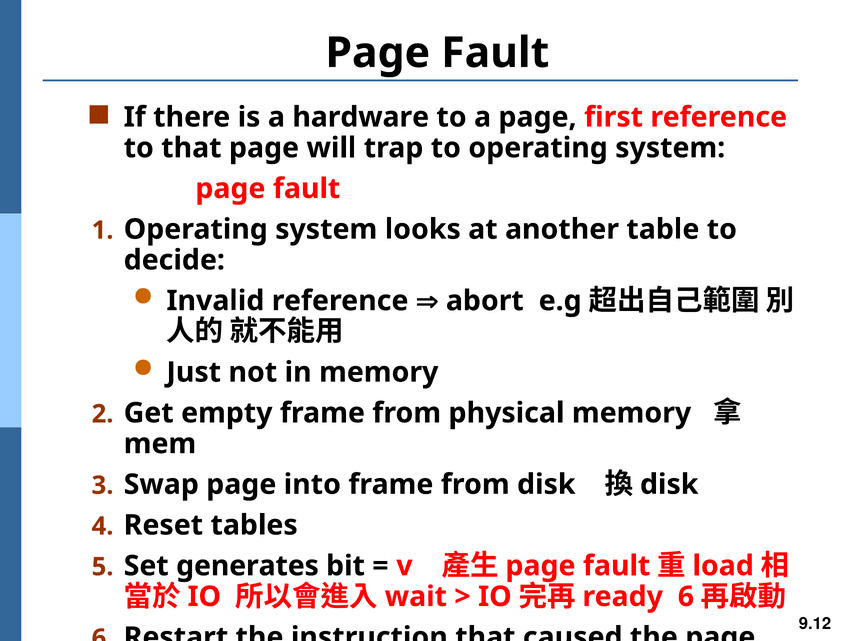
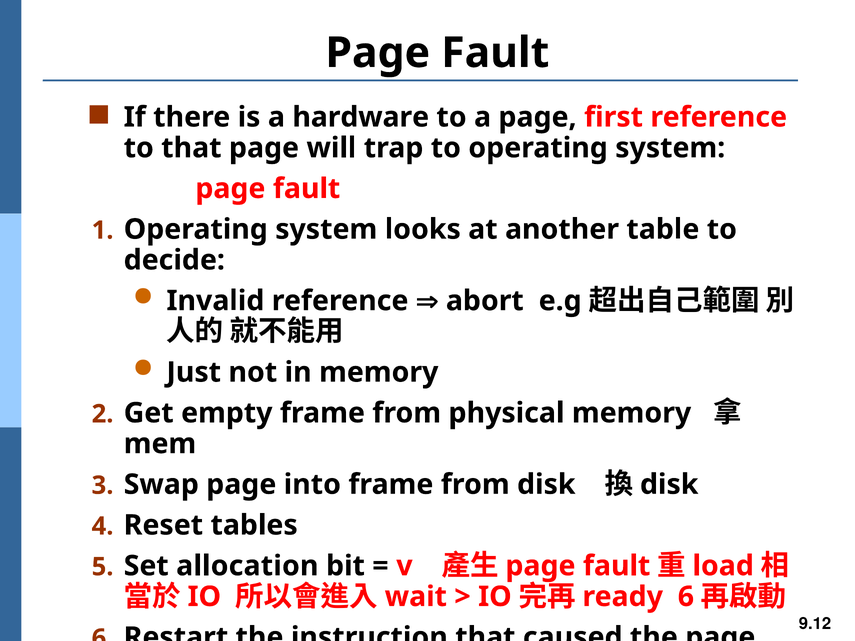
generates: generates -> allocation (247, 566)
